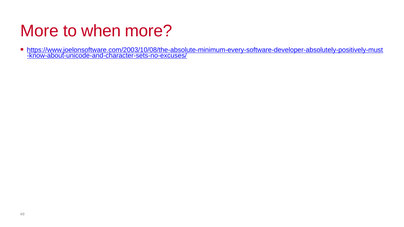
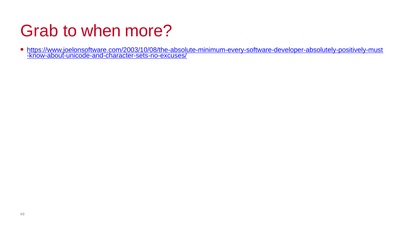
More: More -> Grab (39, 31)
